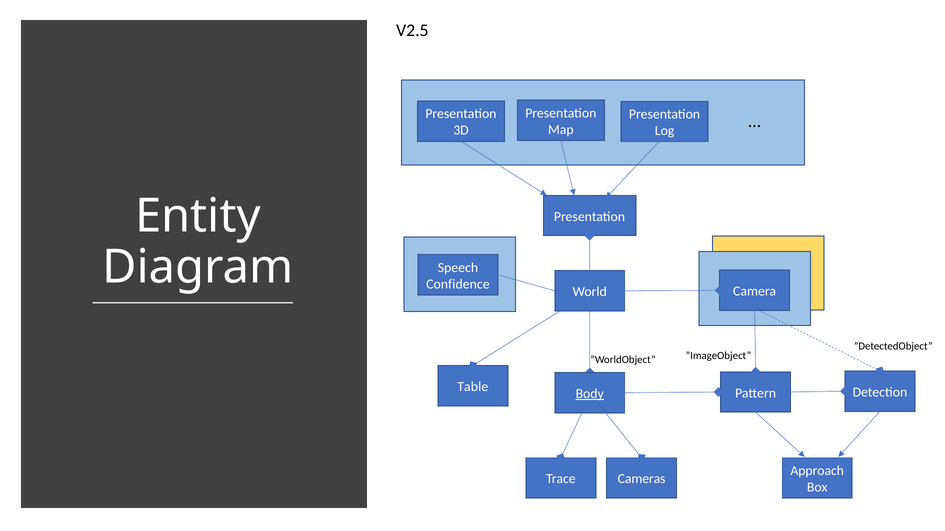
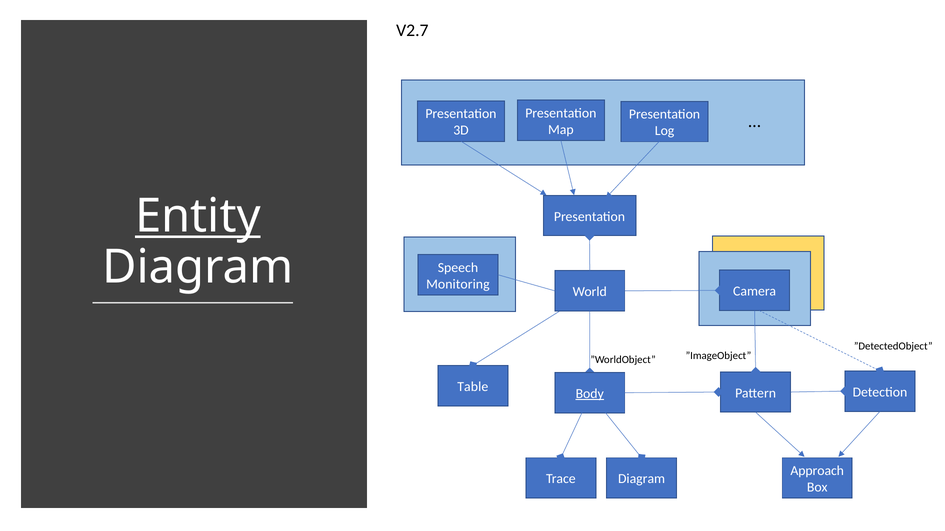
V2.5: V2.5 -> V2.7 (412, 30)
Entity underline: none -> present (198, 217)
Confidence: Confidence -> Monitoring (458, 284)
Cameras: Cameras -> Diagram (642, 479)
